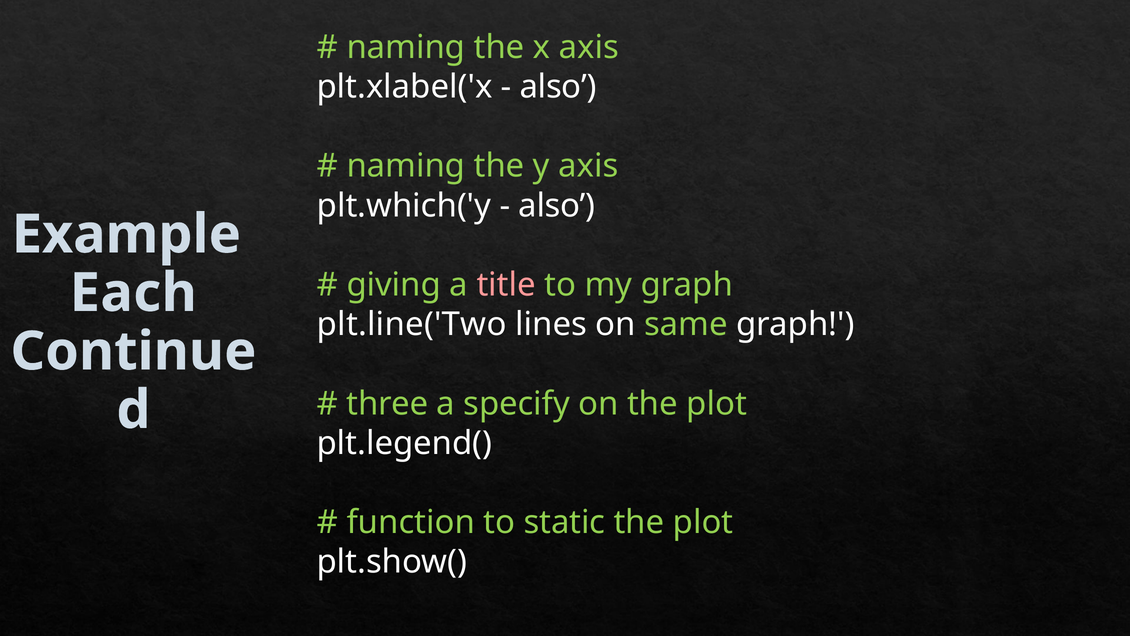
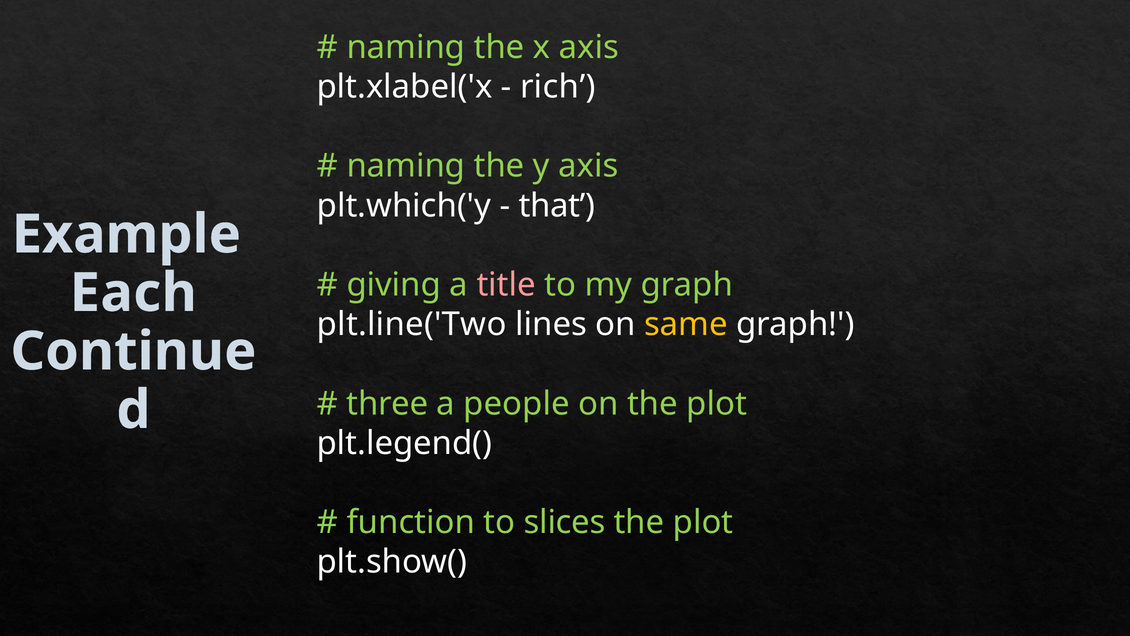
also: also -> rich (558, 87)
also: also -> that (557, 206)
same colour: light green -> yellow (686, 324)
specify: specify -> people (517, 403)
static: static -> slices (565, 522)
